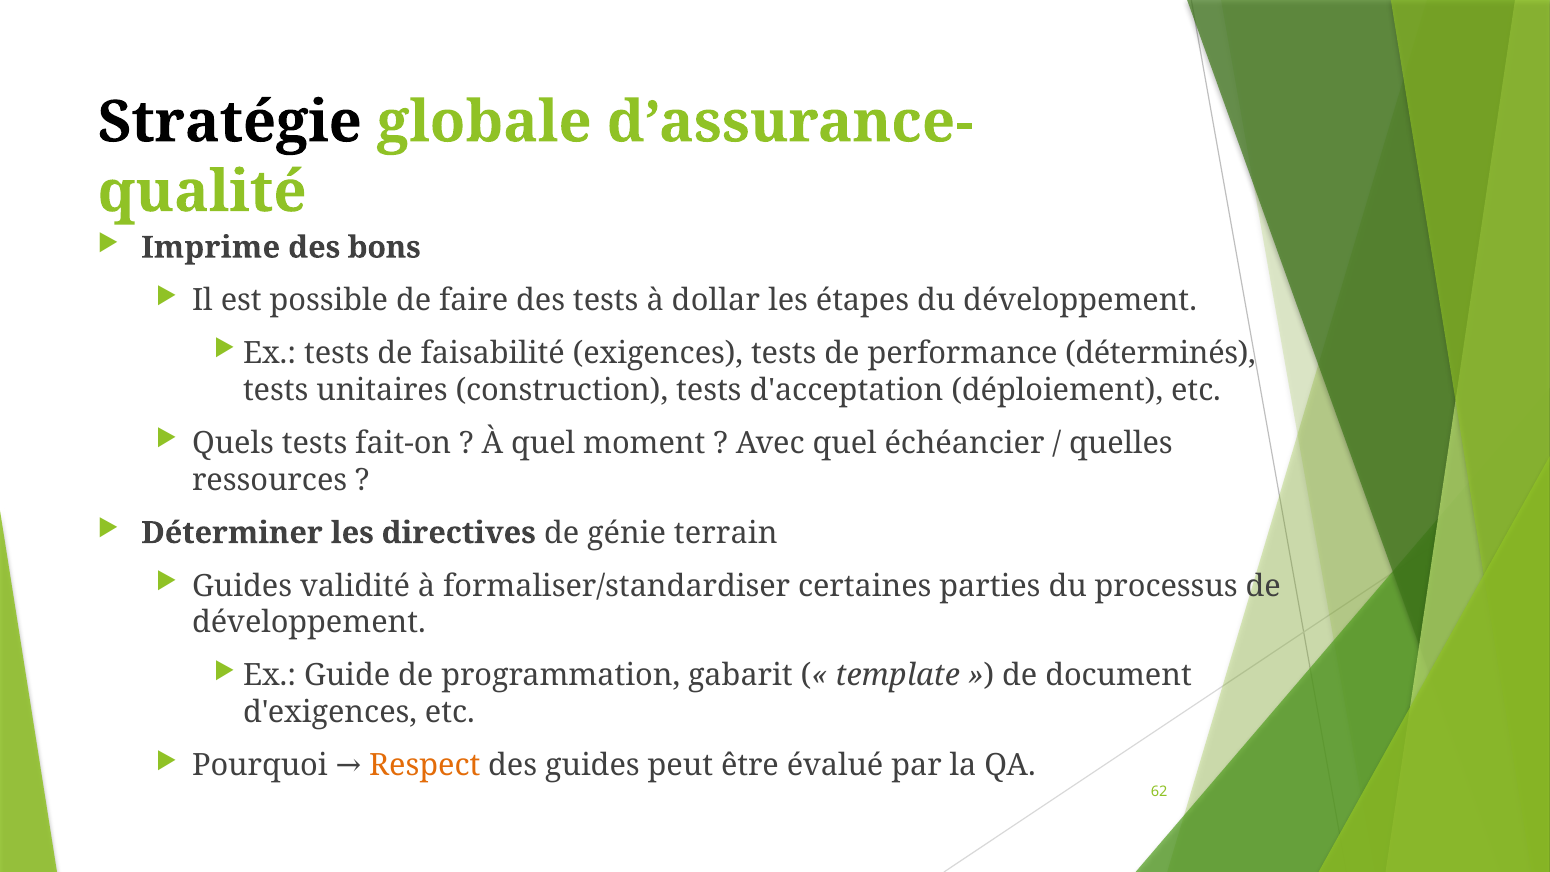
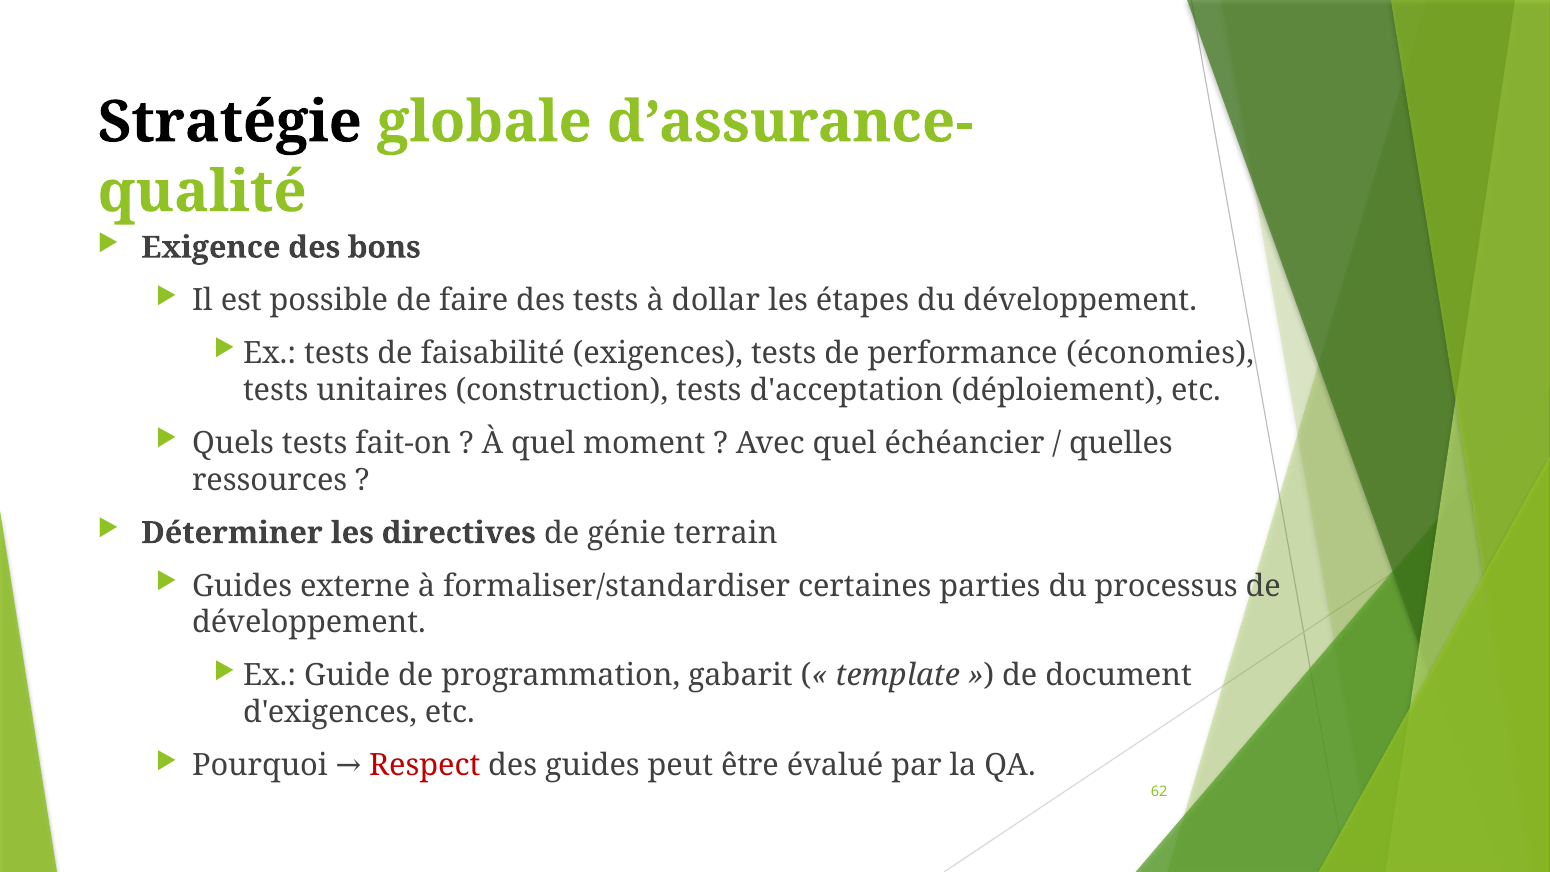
Imprime: Imprime -> Exigence (211, 248)
déterminés: déterminés -> économies (1160, 353)
validité: validité -> externe (355, 586)
Respect colour: orange -> red (425, 765)
